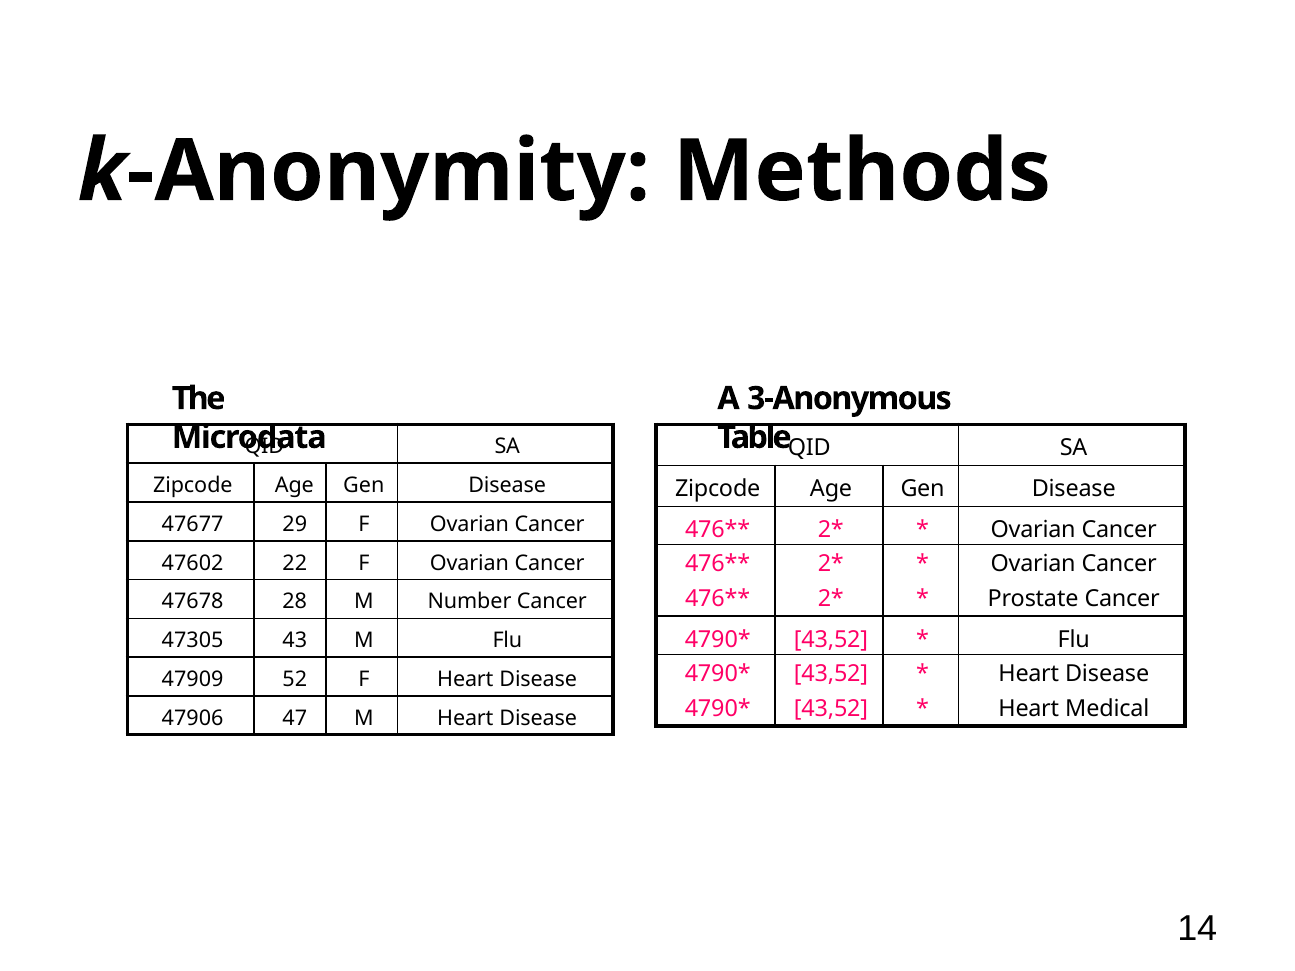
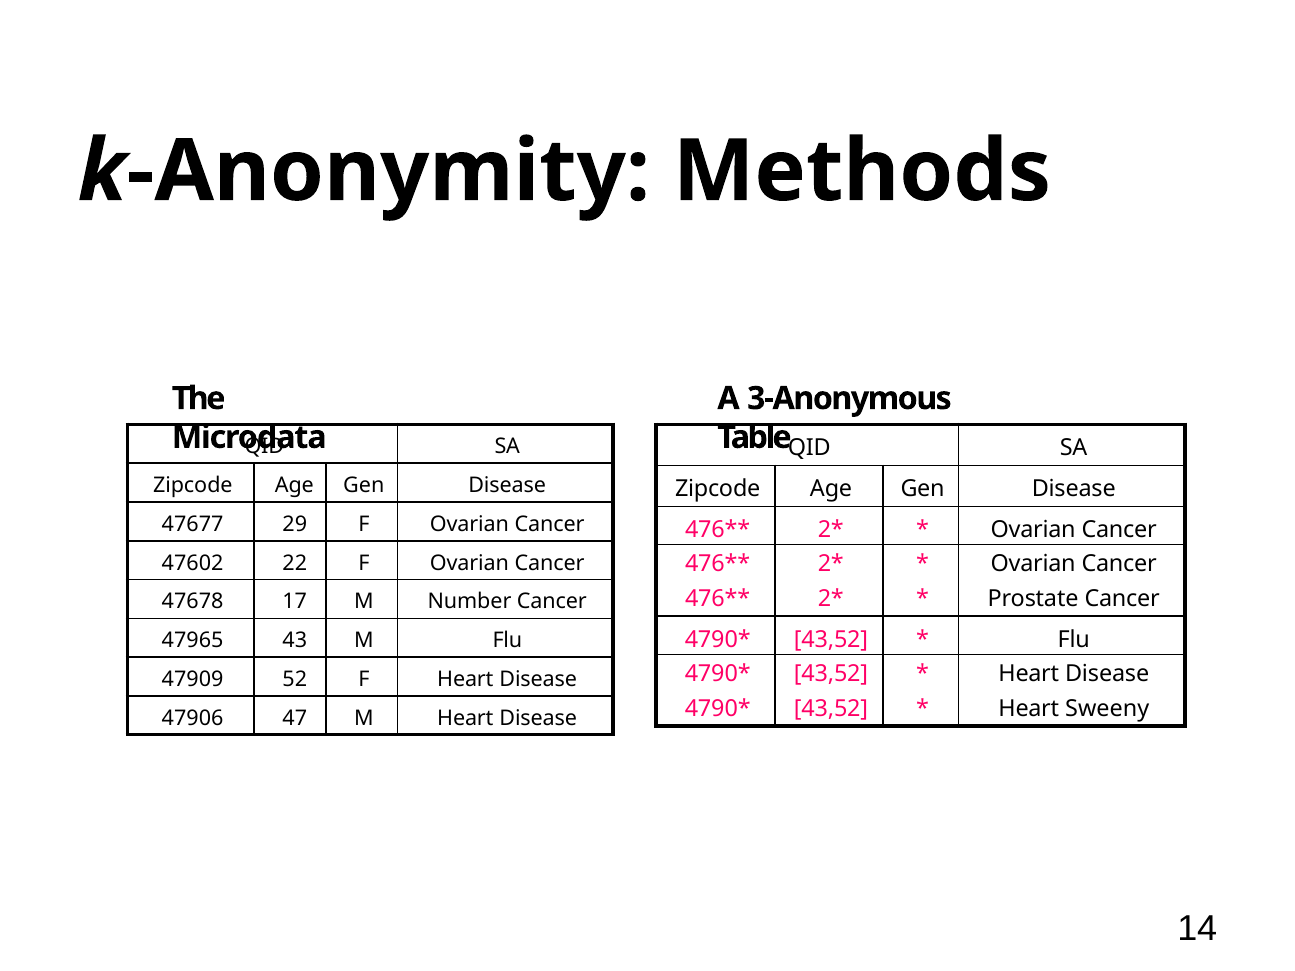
28: 28 -> 17 (295, 602)
47305: 47305 -> 47965 (193, 641)
Medical: Medical -> Sweeny (1107, 709)
